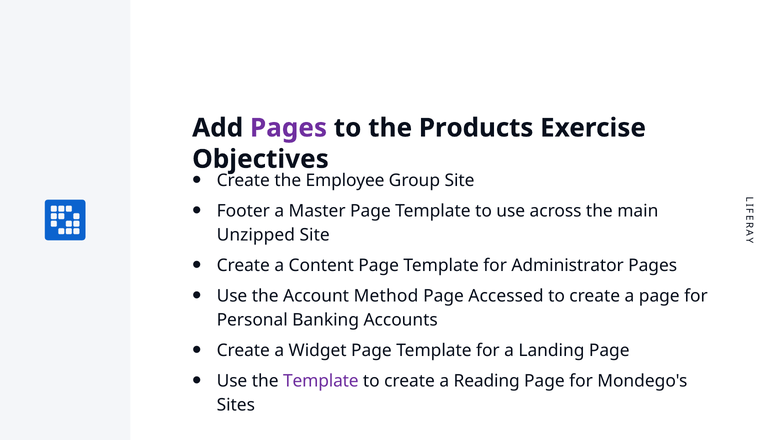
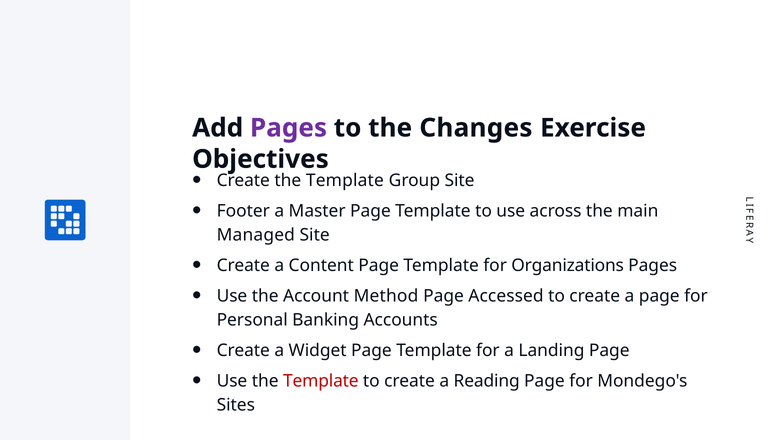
Products: Products -> Changes (476, 128)
Create the Employee: Employee -> Template (345, 181)
Unzipped: Unzipped -> Managed (256, 235)
Administrator: Administrator -> Organizations (568, 266)
Template colour: purple -> red (321, 381)
